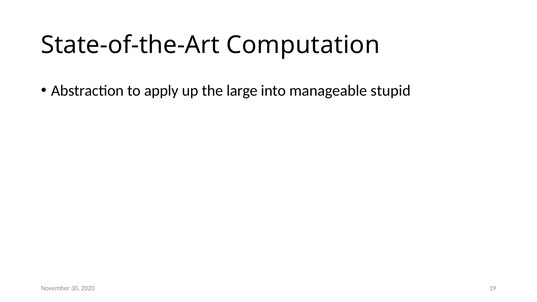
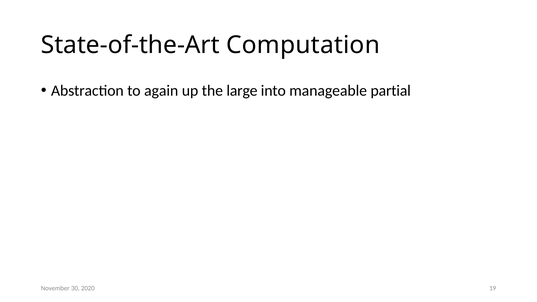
apply: apply -> again (161, 91)
stupid: stupid -> partial (391, 91)
